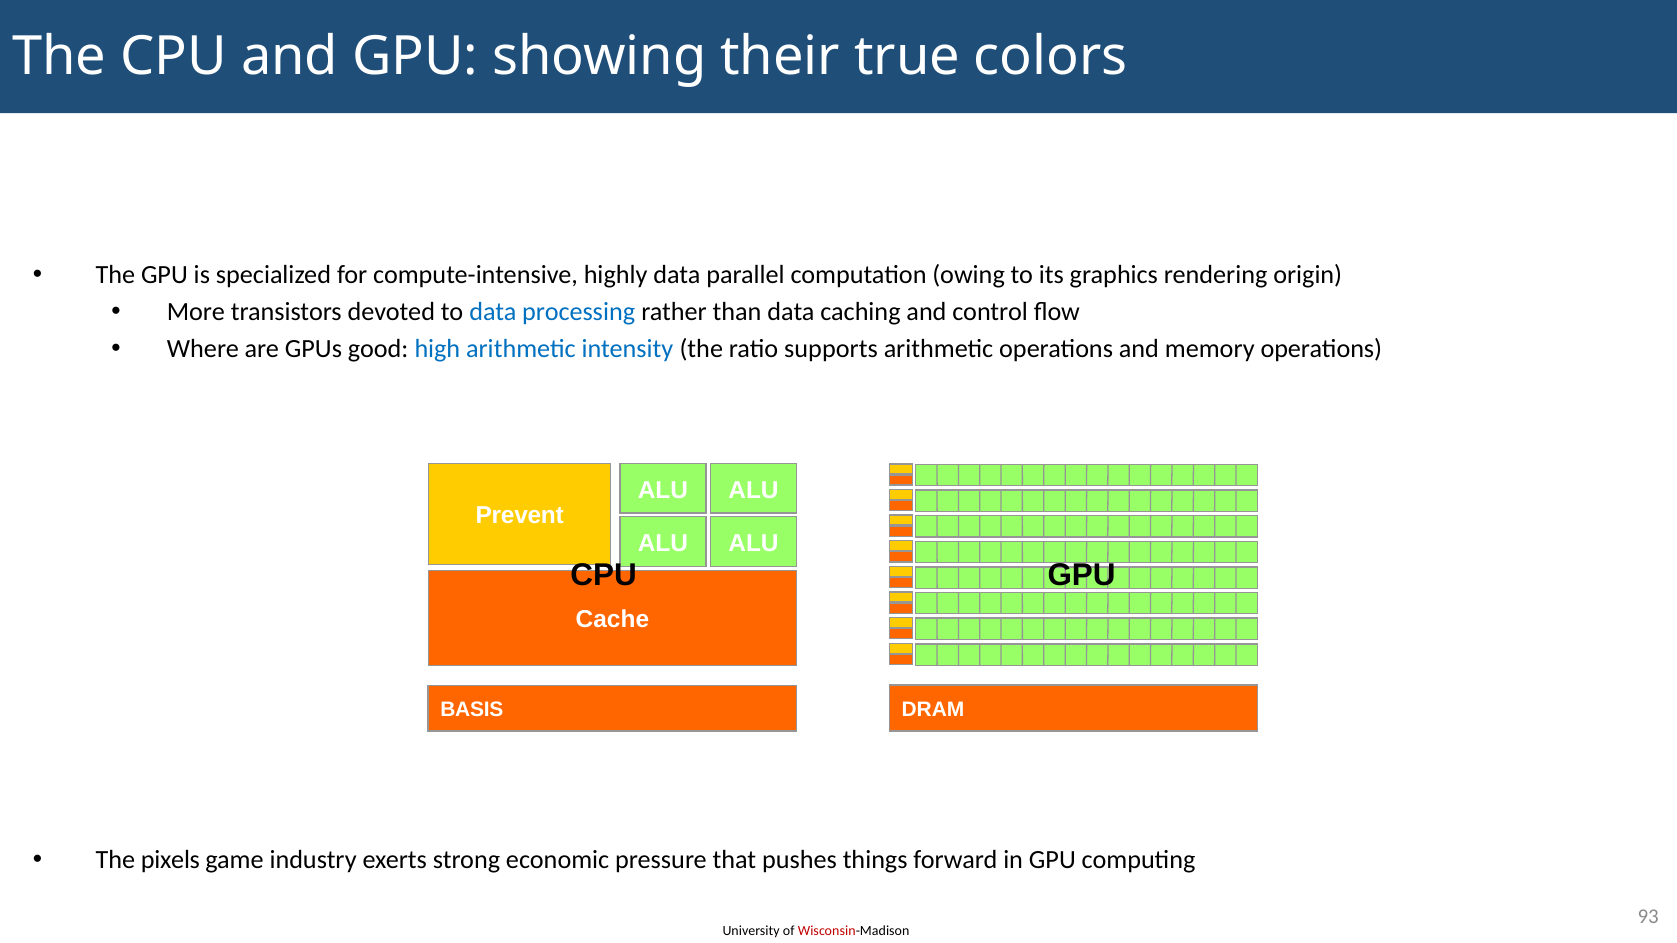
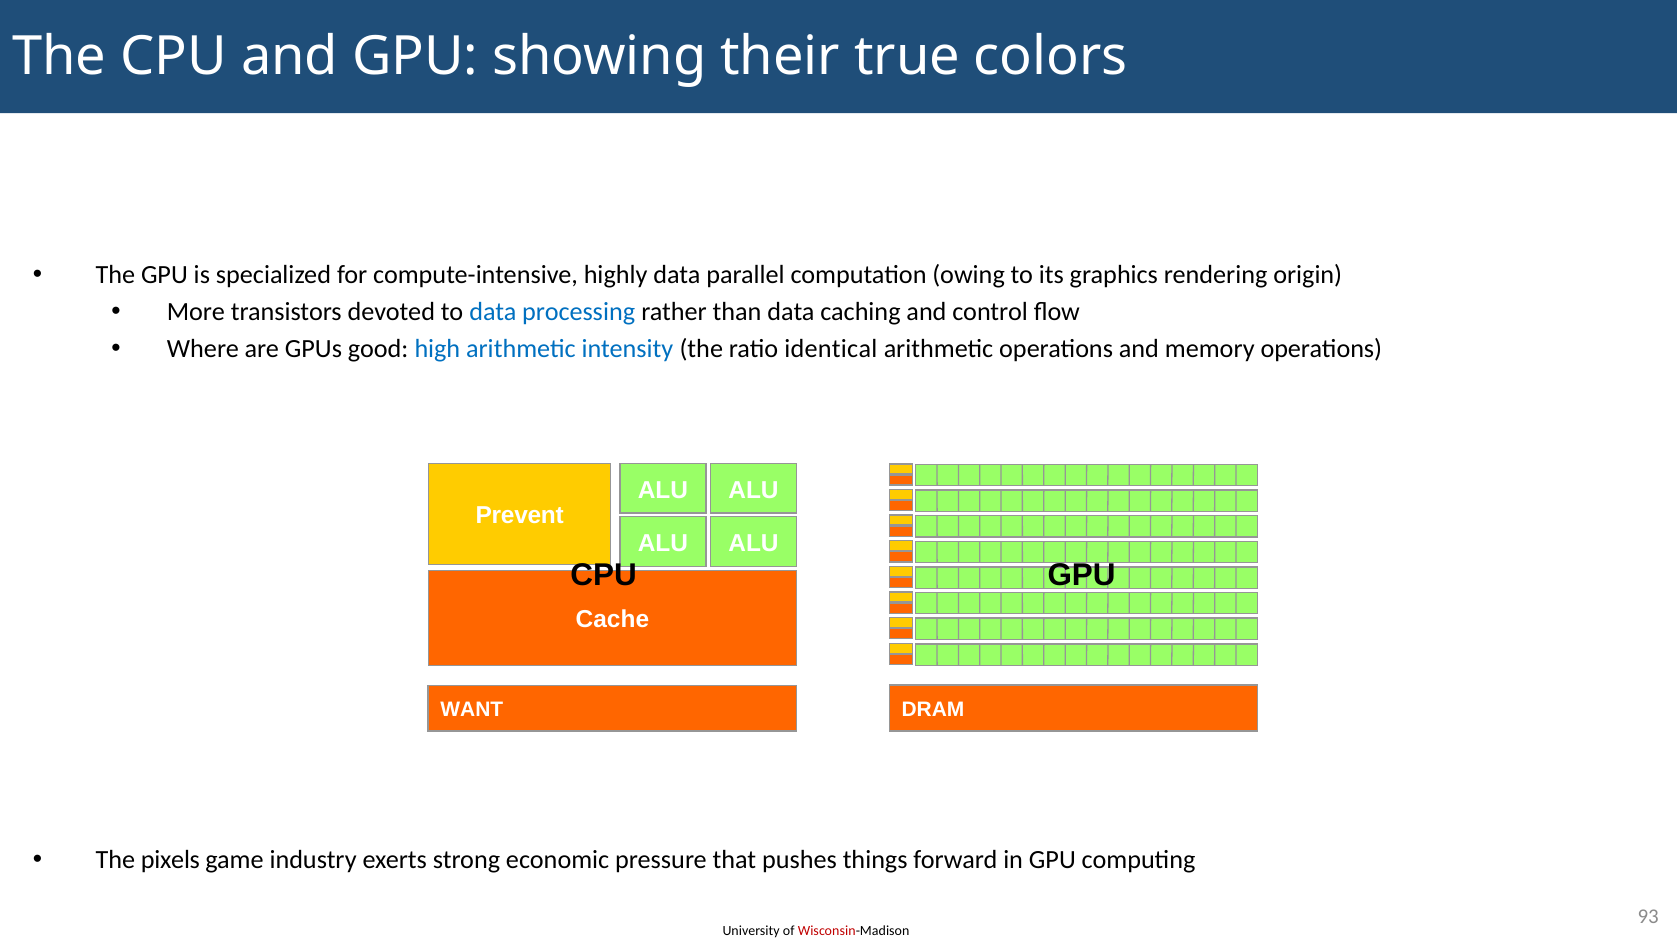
supports: supports -> identical (831, 349)
BASIS: BASIS -> WANT (472, 710)
